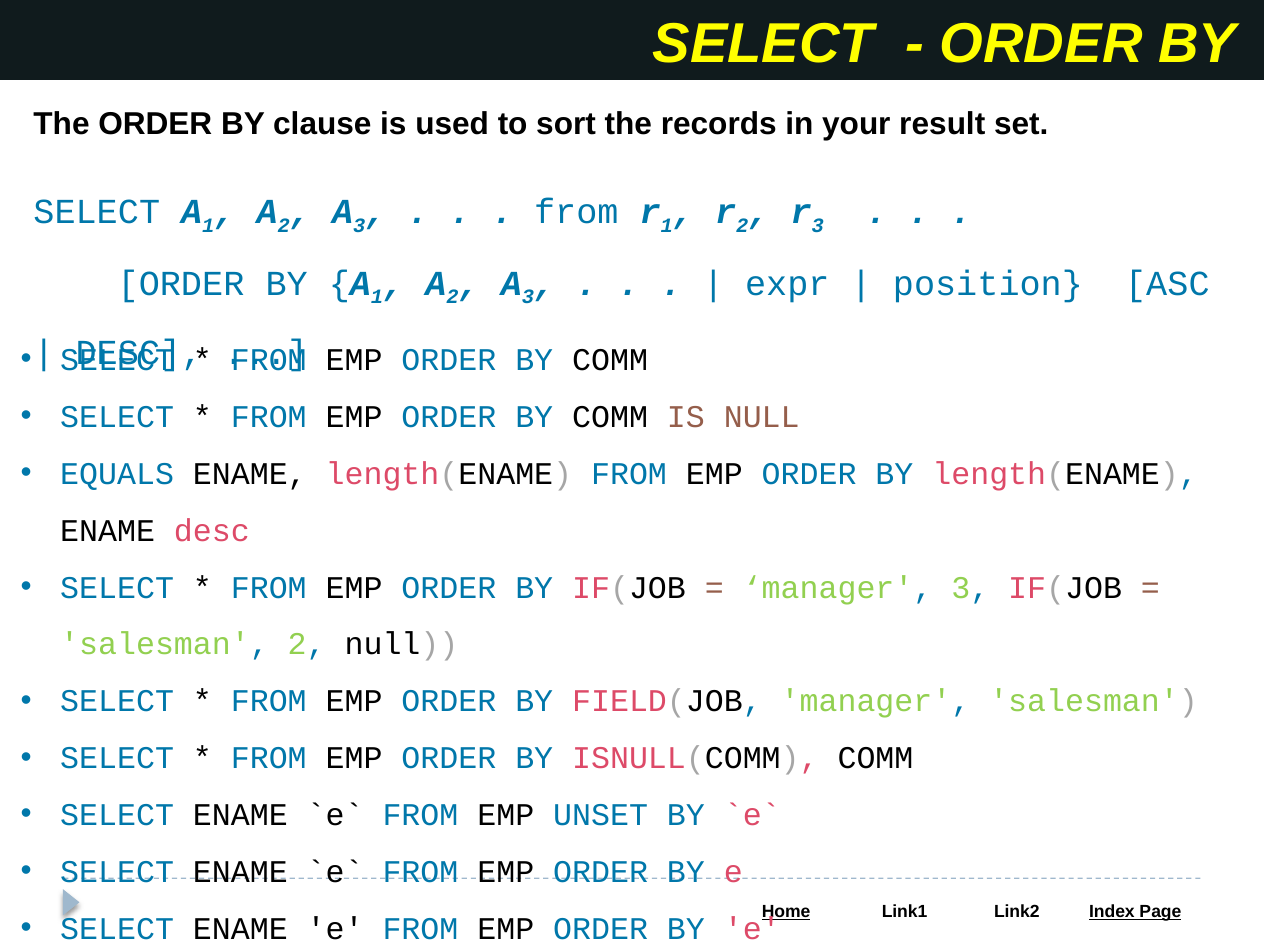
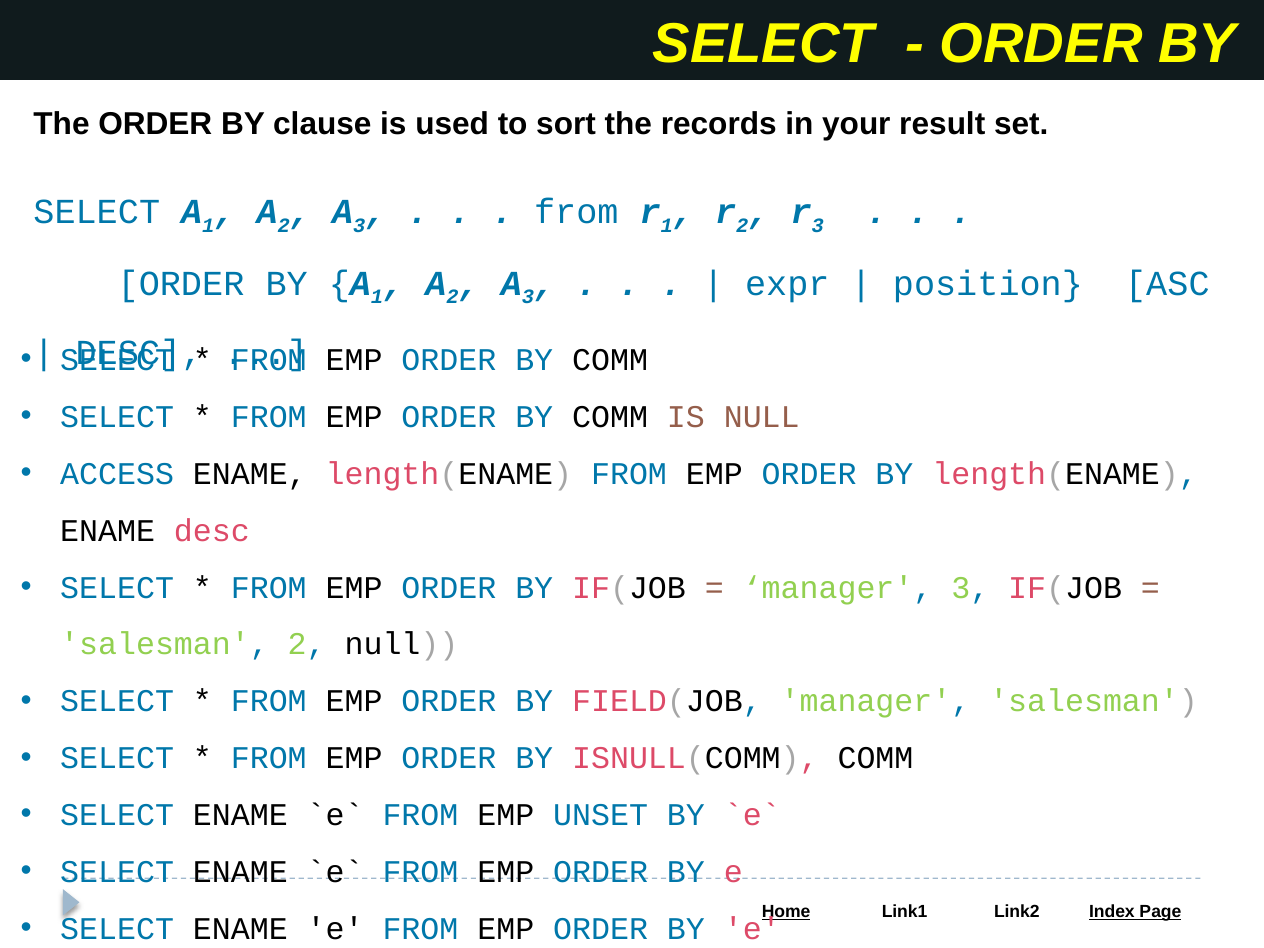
EQUALS: EQUALS -> ACCESS (117, 474)
